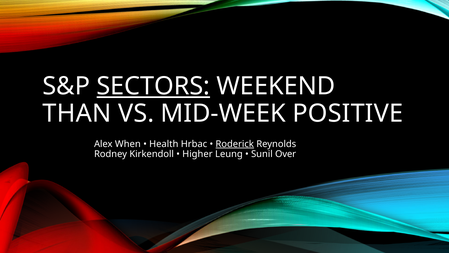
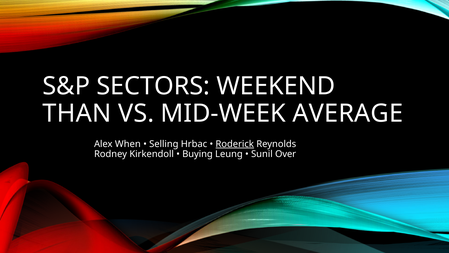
SECTORS underline: present -> none (153, 86)
POSITIVE: POSITIVE -> AVERAGE (348, 113)
Health: Health -> Selling (164, 144)
Higher: Higher -> Buying (197, 154)
